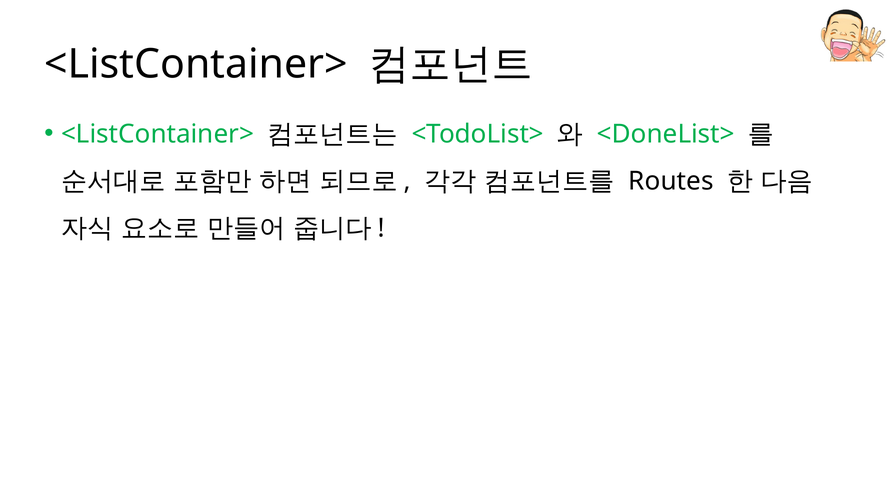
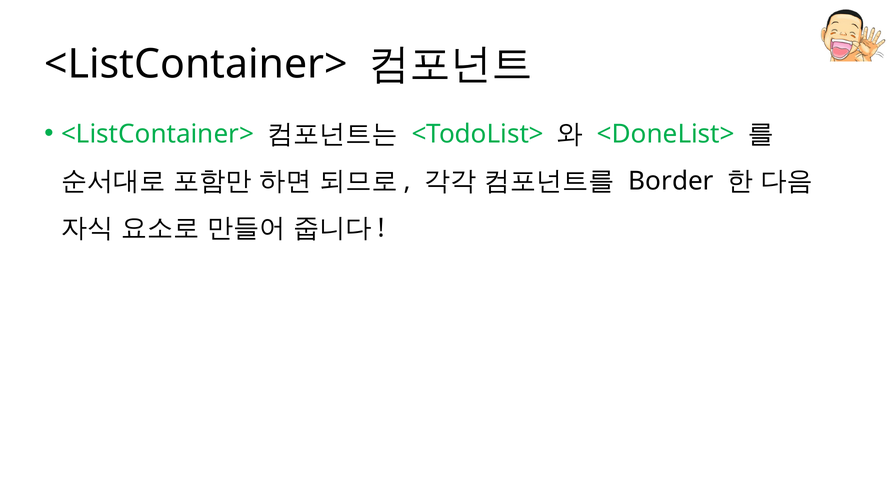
Routes: Routes -> Border (671, 181)
